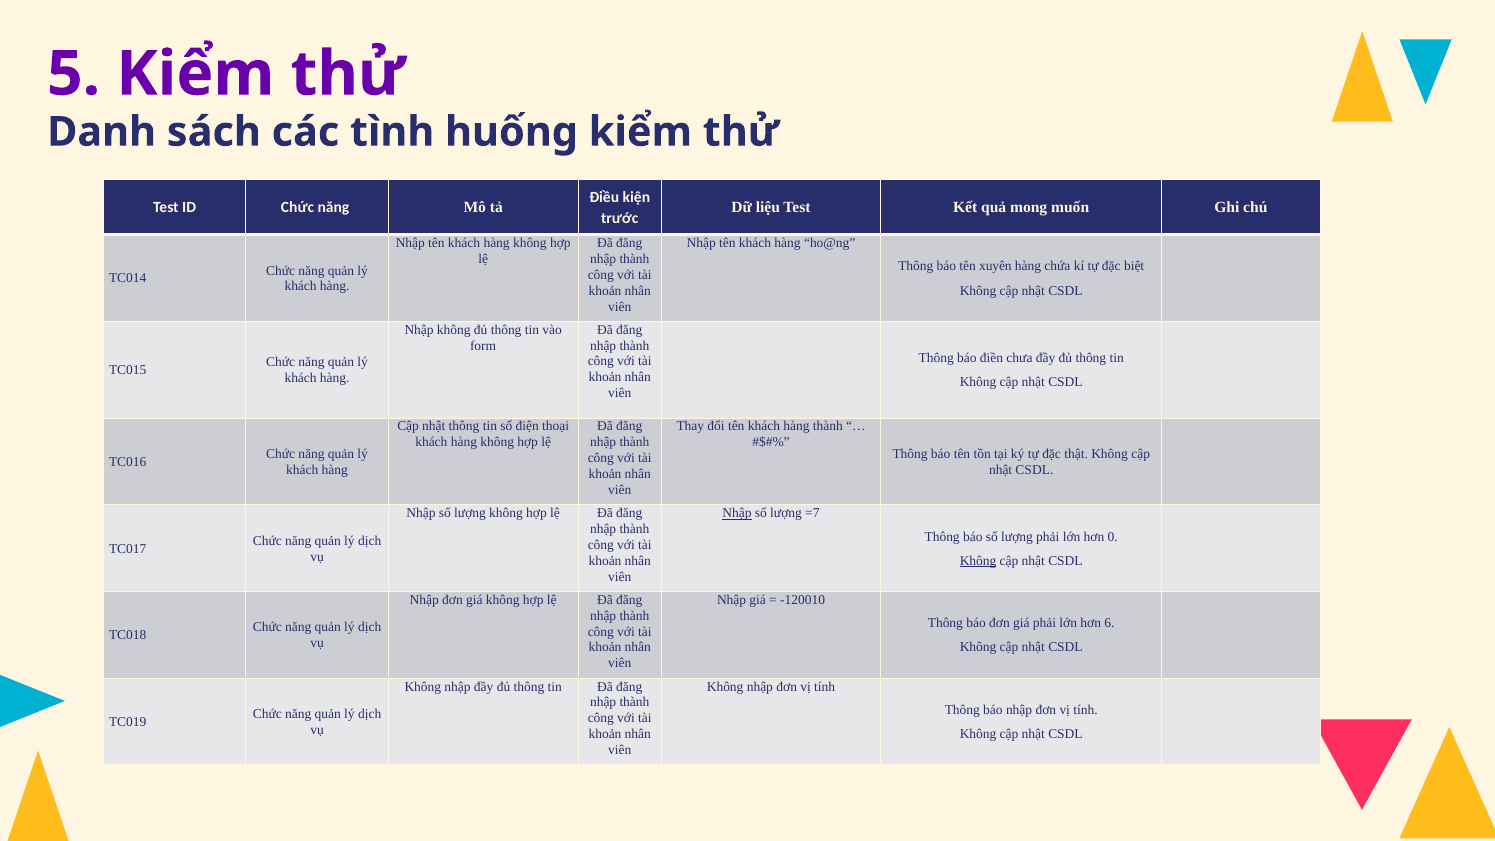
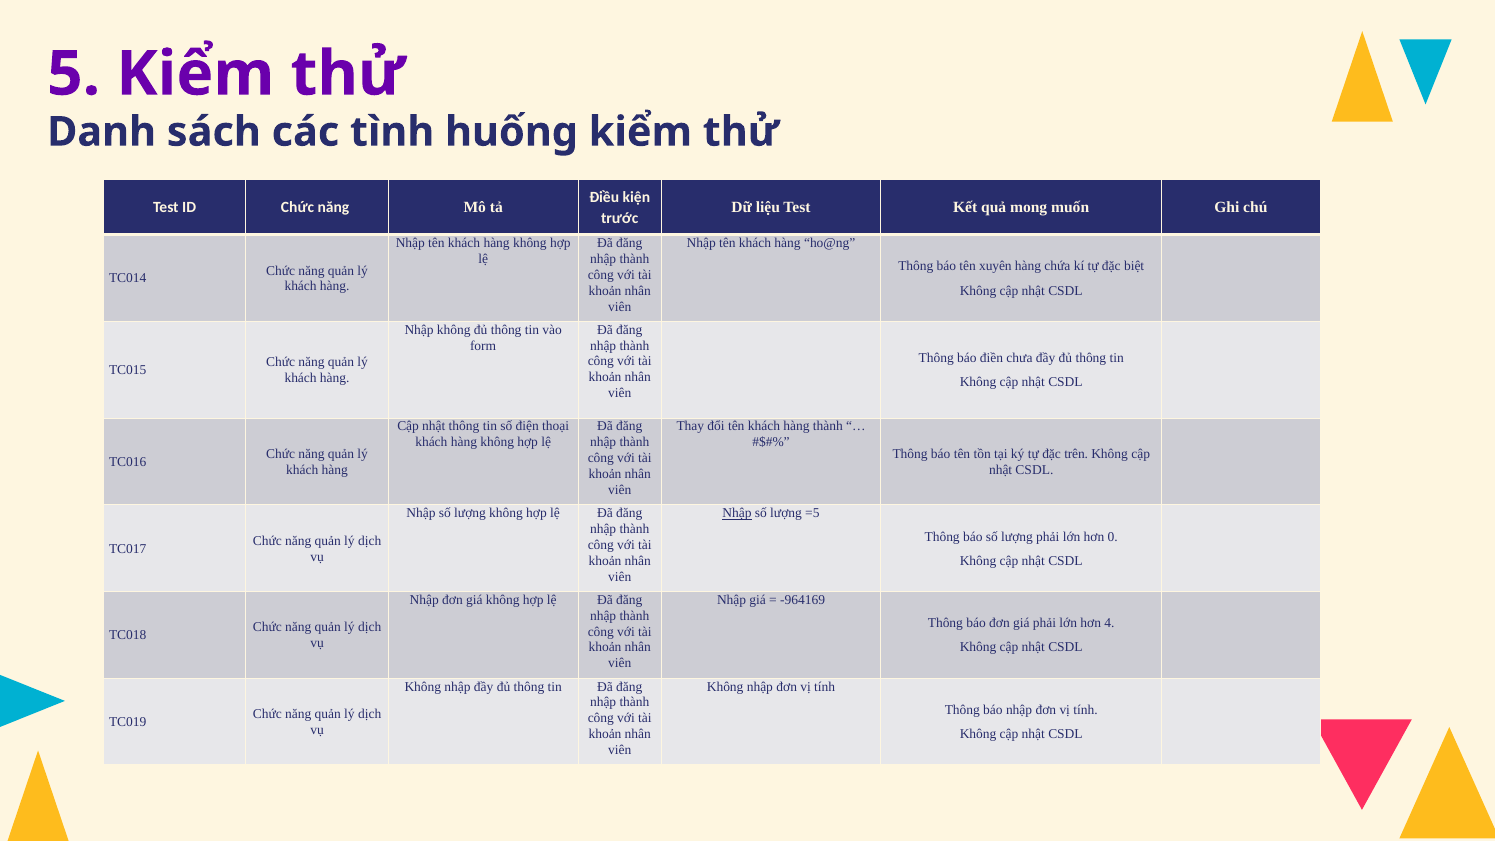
thật: thật -> trên (1076, 454)
=7: =7 -> =5 (812, 513)
Không underline: present -> none (978, 561)
-120010: -120010 -> -964169 (803, 600)
6: 6 -> 4 (1109, 623)
